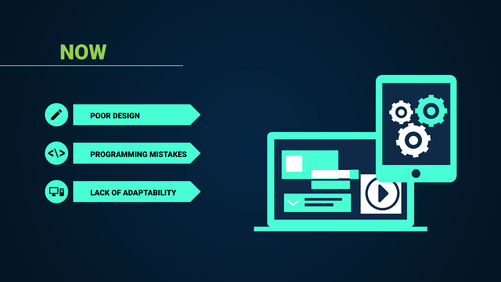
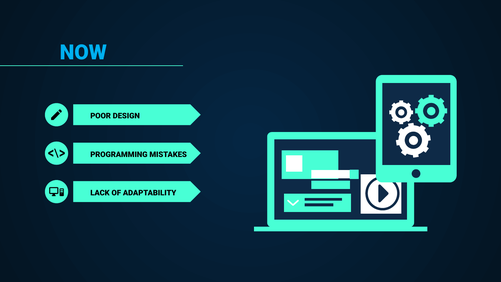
NOW colour: light green -> light blue (83, 52)
